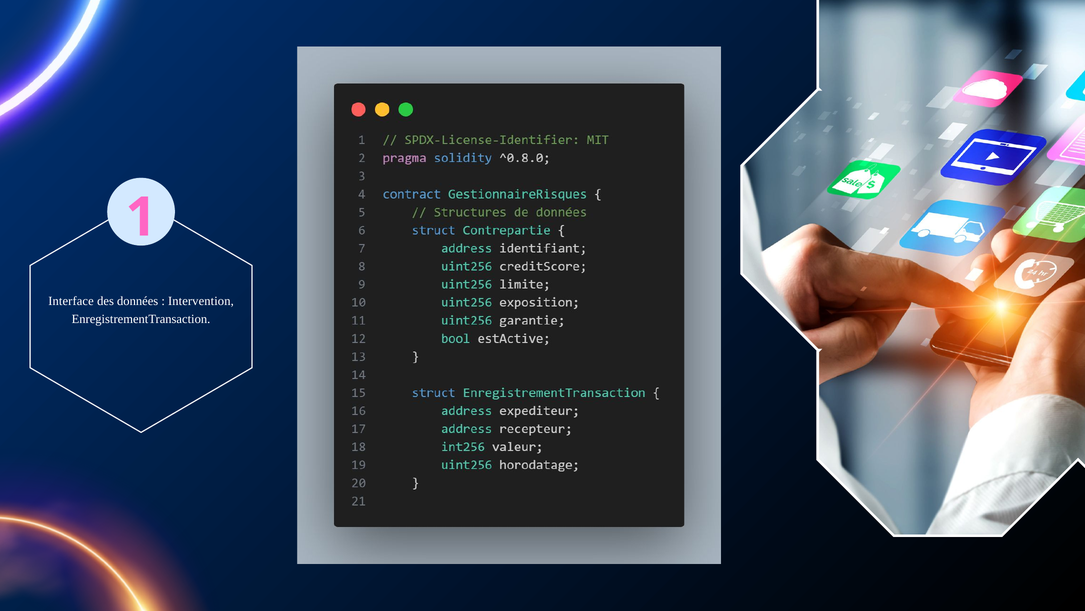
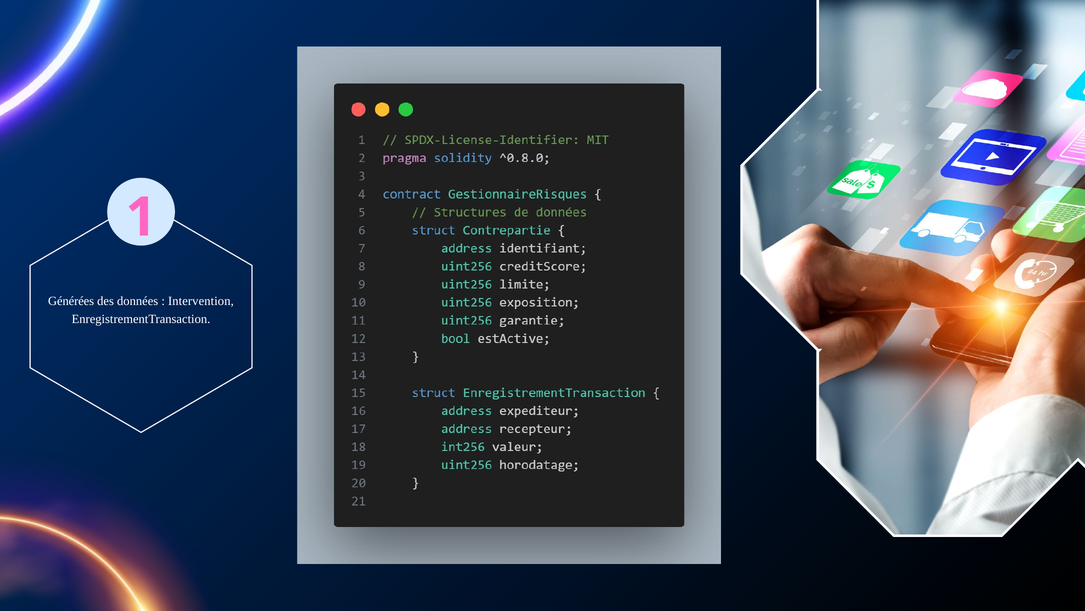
Interface: Interface -> Générées (71, 301)
